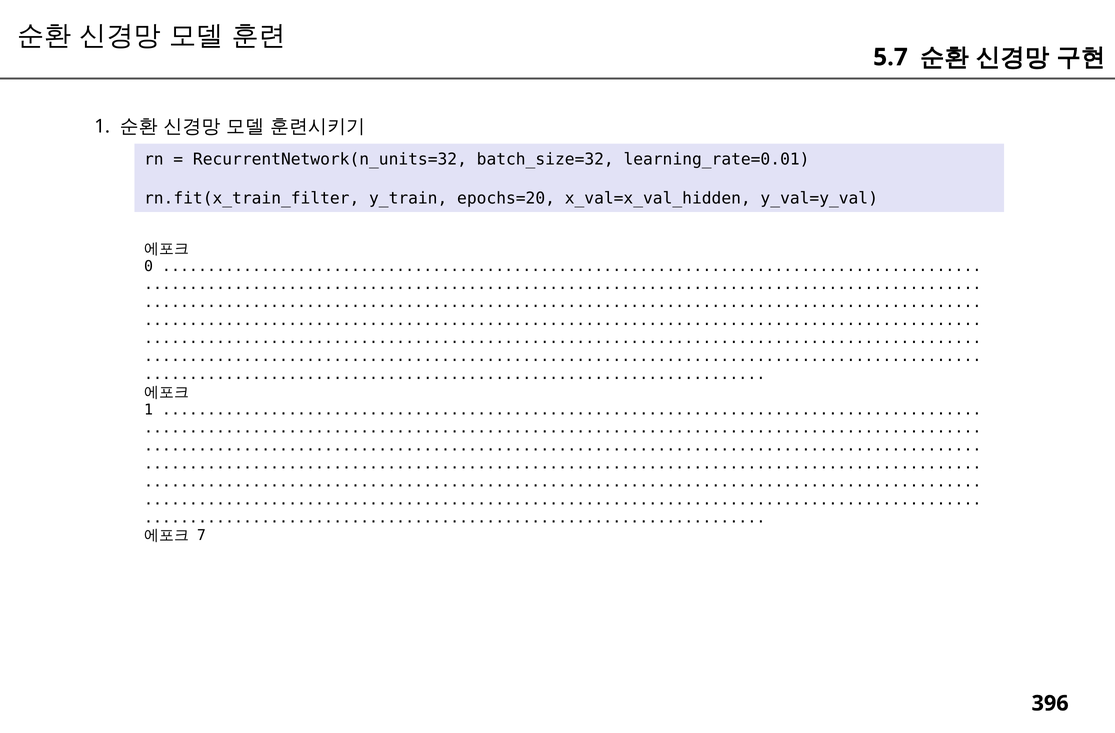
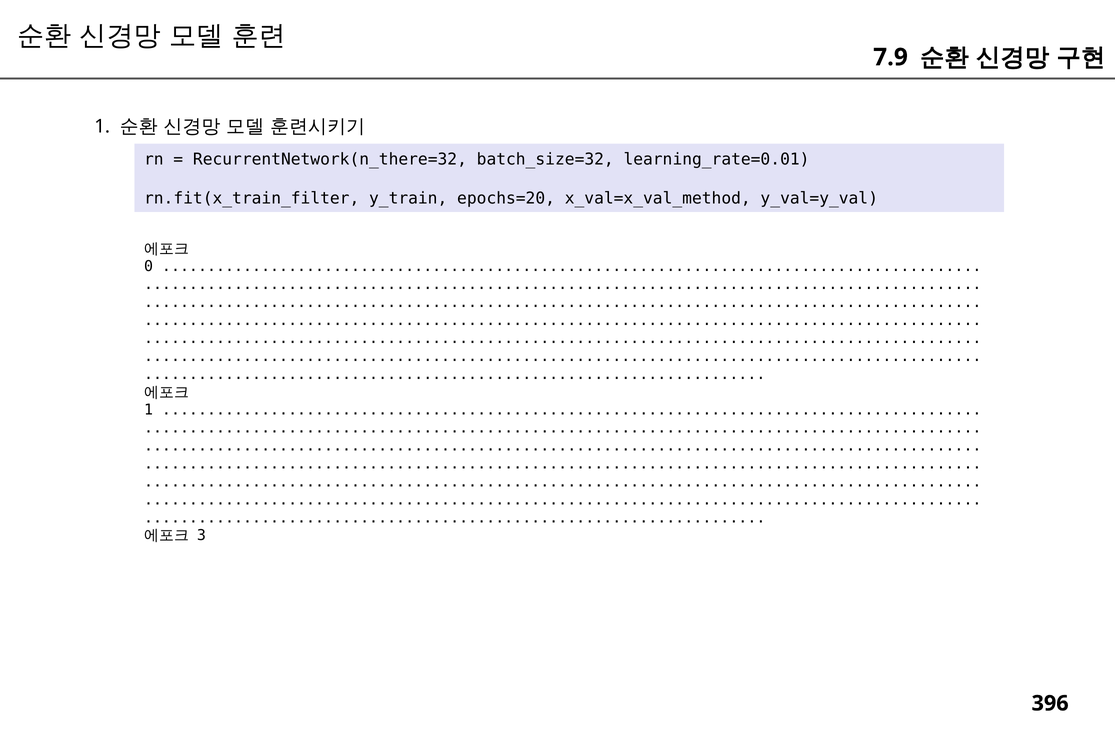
5.7: 5.7 -> 7.9 (890, 57)
RecurrentNetwork(n_units=32: RecurrentNetwork(n_units=32 -> RecurrentNetwork(n_there=32 (330, 159)
x_val=x_val_hidden: x_val=x_val_hidden -> x_val=x_val_method (658, 198)
7: 7 -> 3 (201, 535)
